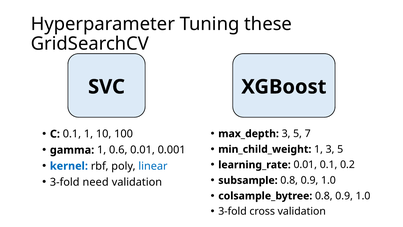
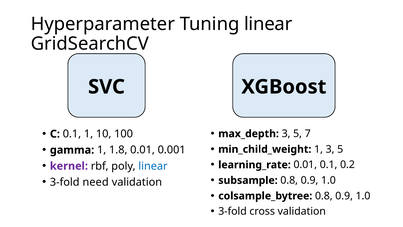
Tuning these: these -> linear (268, 24)
0.6: 0.6 -> 1.8 (118, 150)
kernel colour: blue -> purple (69, 166)
